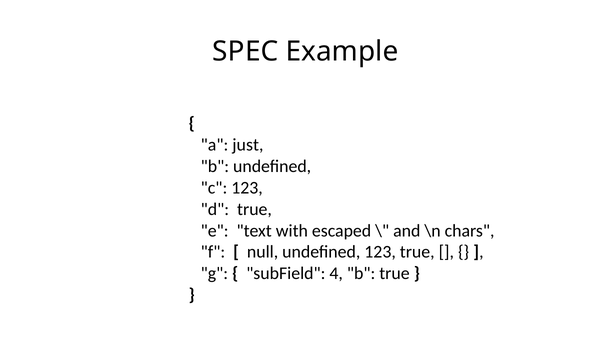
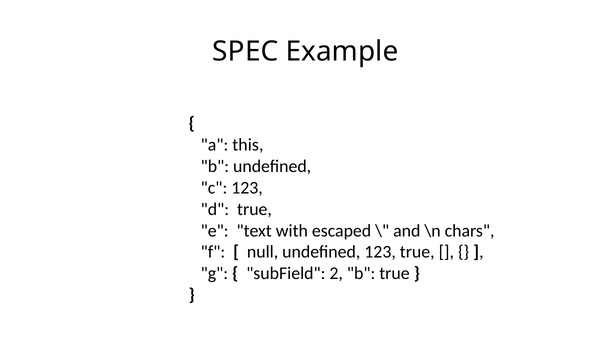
just: just -> this (248, 145)
4: 4 -> 2 (336, 273)
